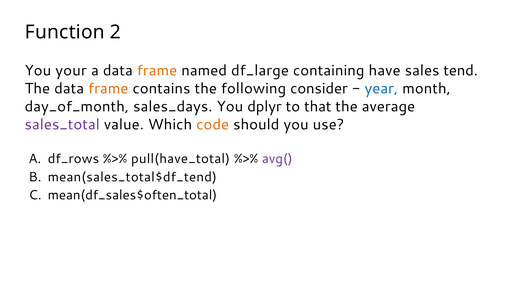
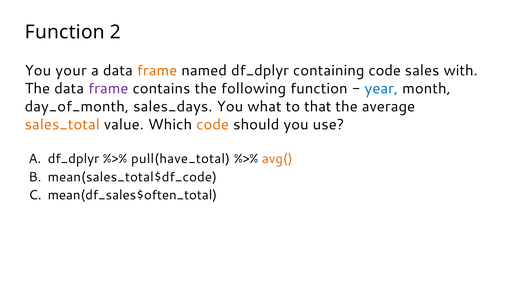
named df_large: df_large -> df_dplyr (260, 70)
containing have: have -> code (385, 70)
tend: tend -> with (461, 70)
frame colour: orange -> purple (108, 88)
following consider: consider -> function (319, 88)
dplyr: dplyr -> what (264, 106)
sales_total colour: purple -> orange (62, 124)
A df_rows: df_rows -> df_dplyr (74, 159)
avg( colour: purple -> orange (277, 159)
mean(sales_total$df_tend: mean(sales_total$df_tend -> mean(sales_total$df_code (132, 177)
